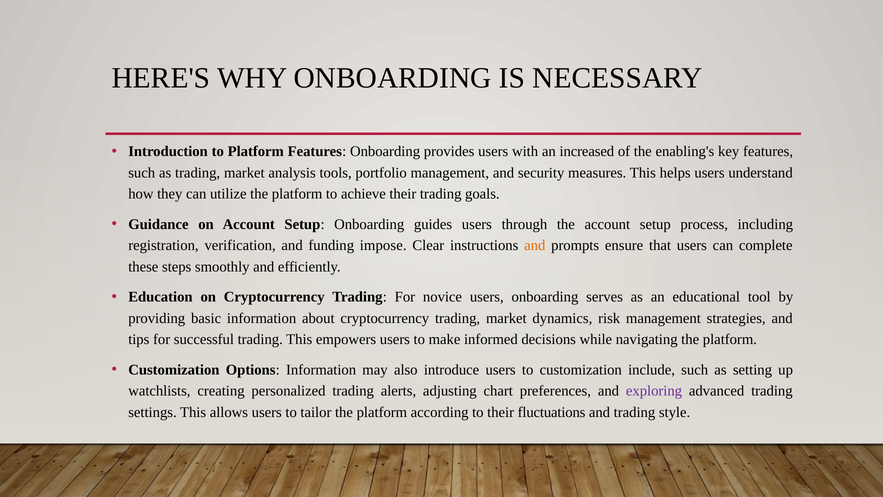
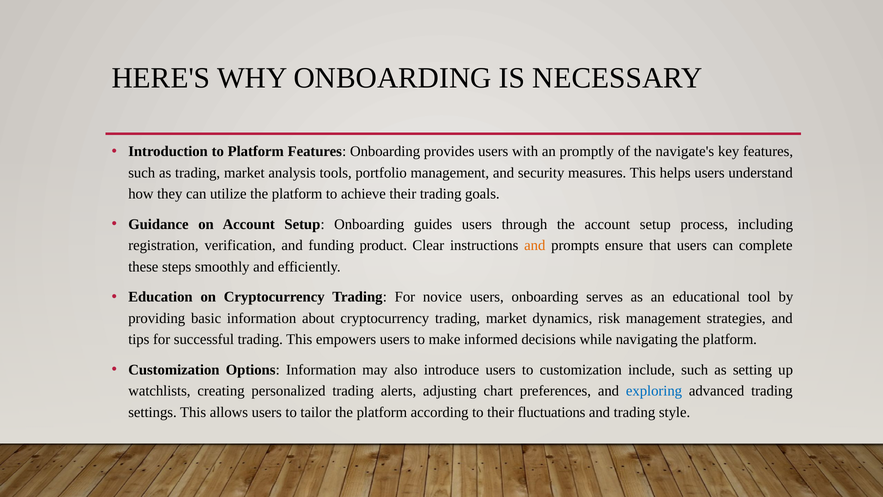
increased: increased -> promptly (587, 151)
enabling's: enabling's -> navigate's (685, 151)
impose: impose -> product (383, 245)
exploring colour: purple -> blue (654, 391)
